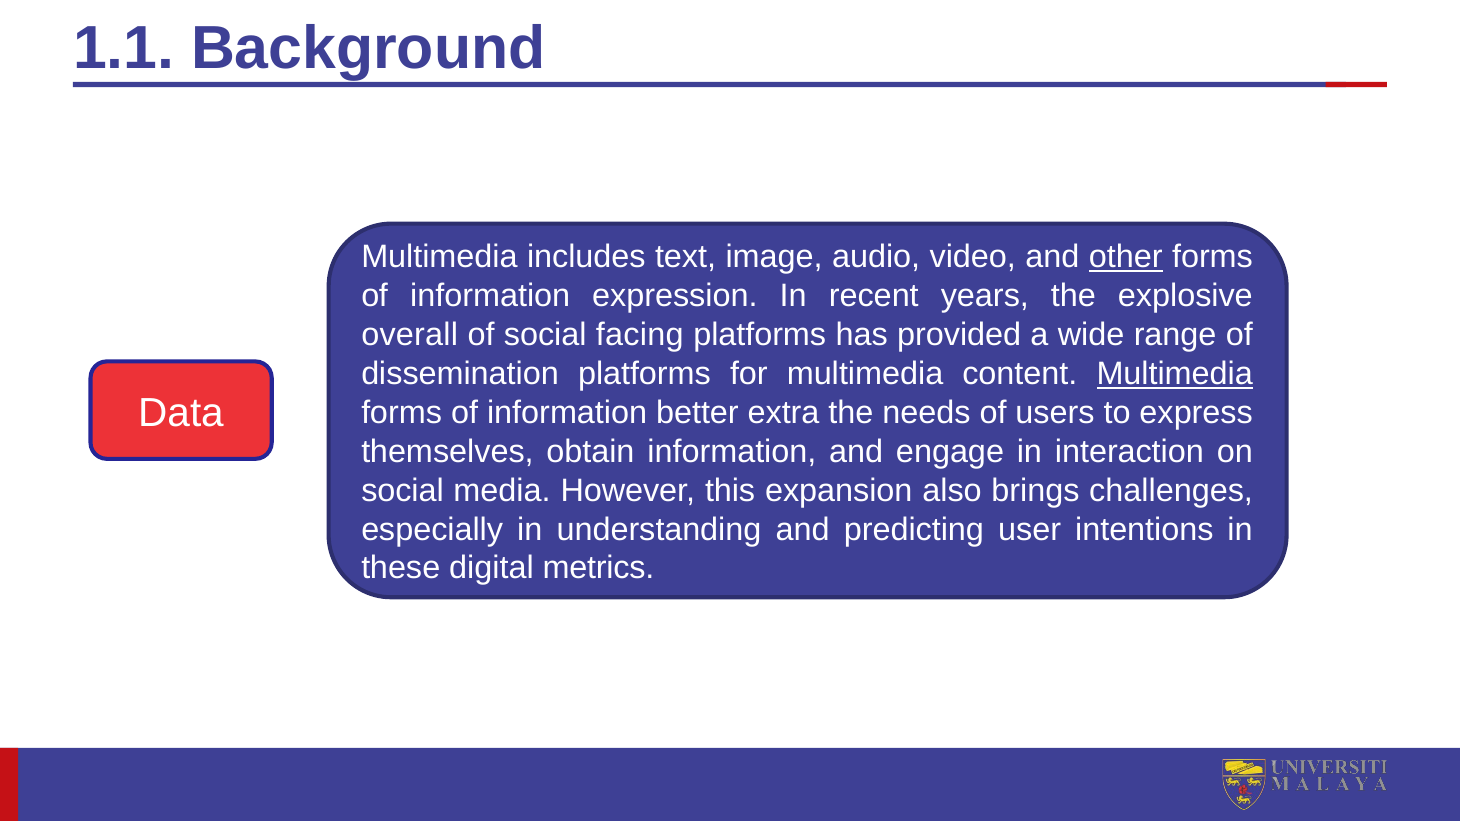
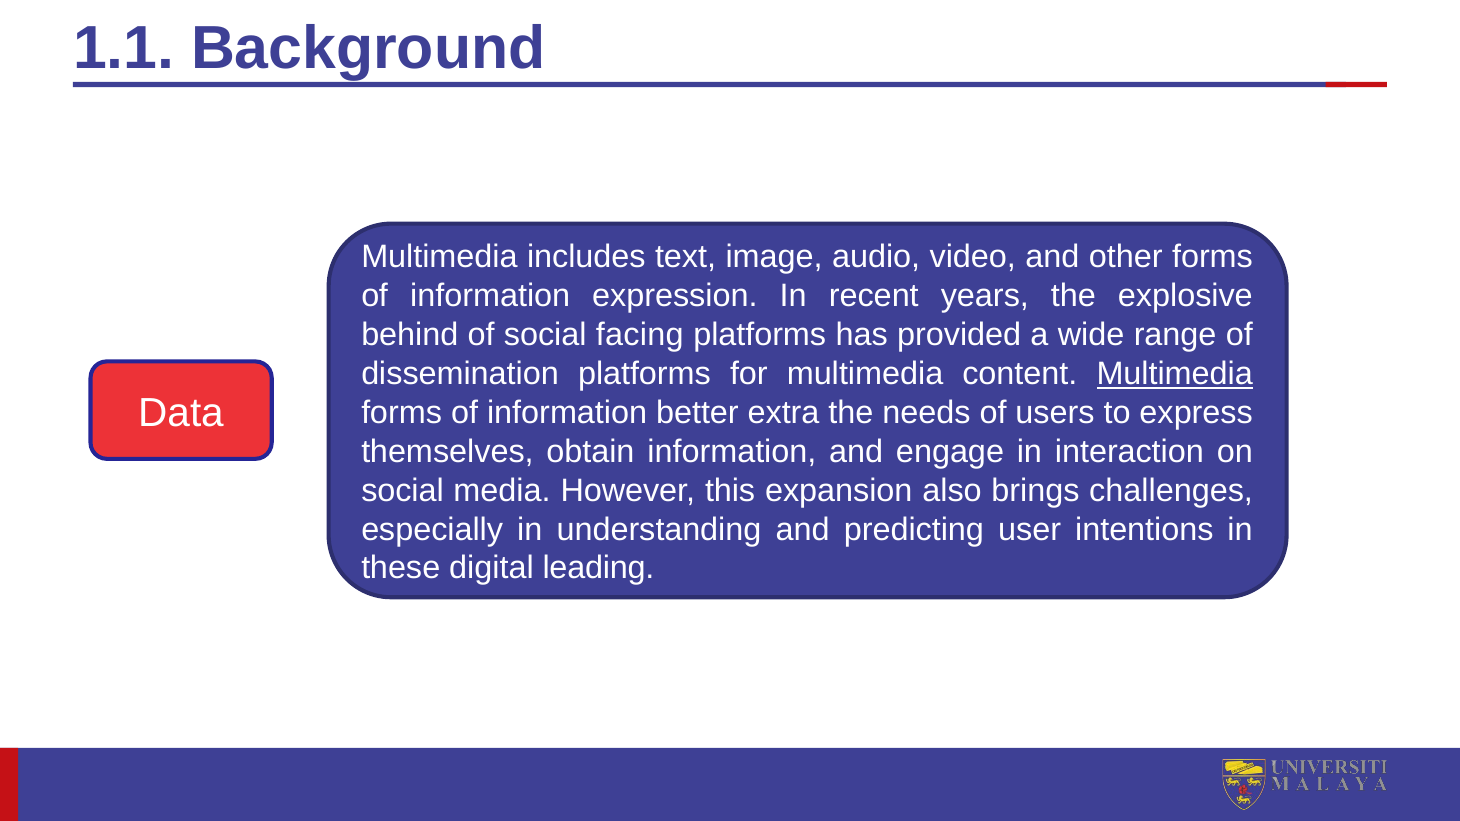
other underline: present -> none (1126, 257)
overall: overall -> behind (410, 335)
metrics: metrics -> leading (598, 568)
